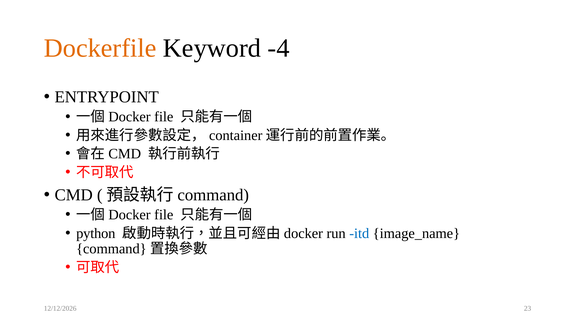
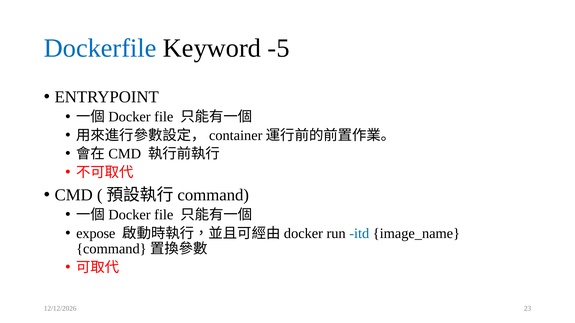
Dockerfile colour: orange -> blue (100, 48)
-4: -4 -> -5 (279, 48)
python: python -> expose (96, 234)
